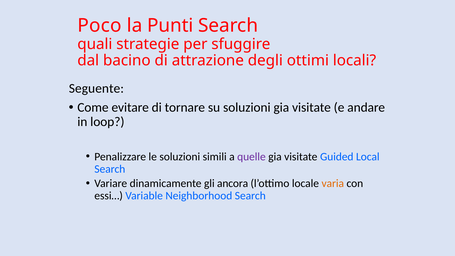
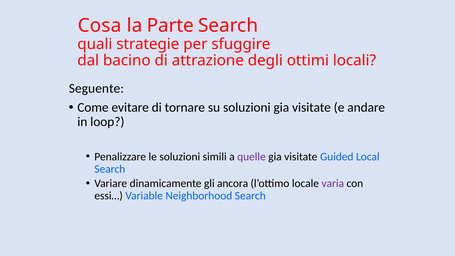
Poco: Poco -> Cosa (100, 26)
Punti: Punti -> Parte (170, 26)
varia colour: orange -> purple (333, 184)
